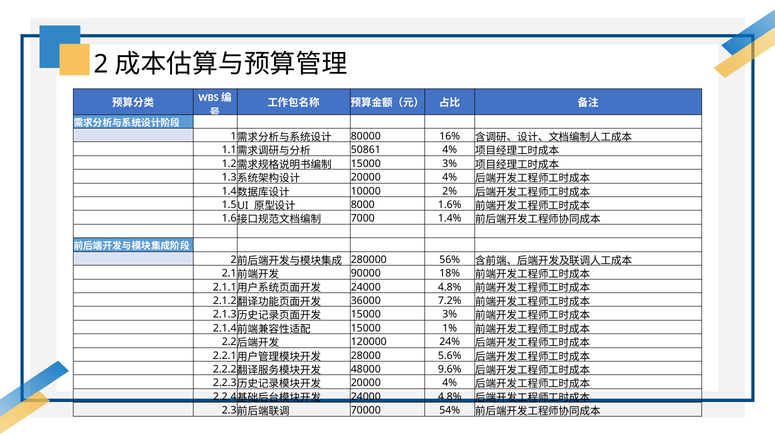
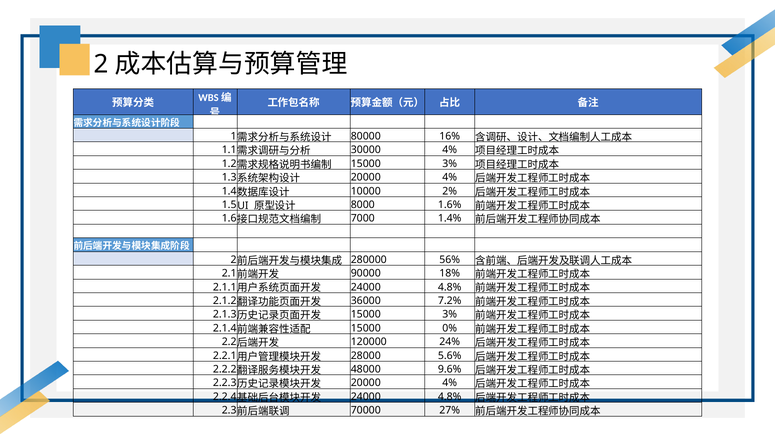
50861: 50861 -> 30000 (366, 150)
1%: 1% -> 0% (450, 328)
54%: 54% -> 27% (450, 410)
